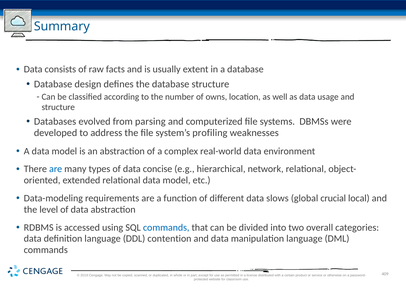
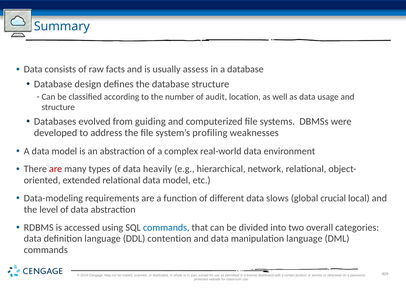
extent: extent -> assess (196, 70)
owns: owns -> audit (216, 97)
parsing: parsing -> guiding (150, 122)
are colour: blue -> red (56, 169)
concise: concise -> heavily (157, 169)
